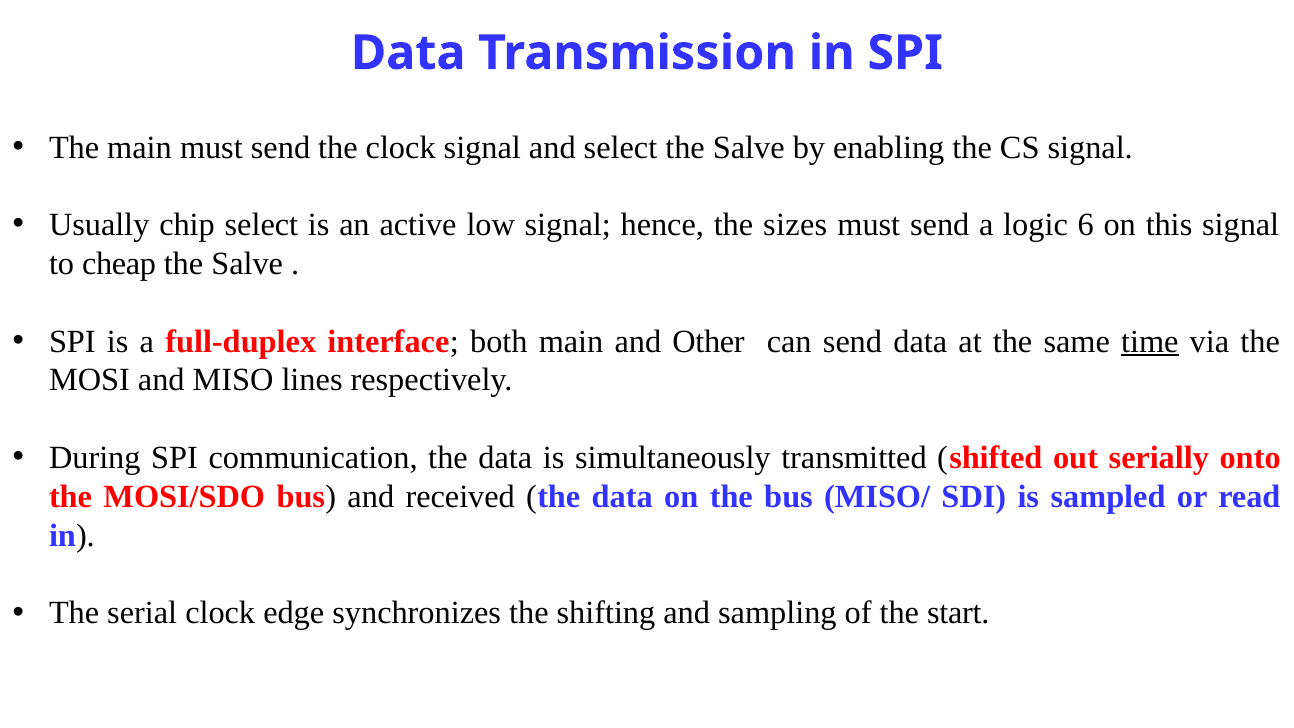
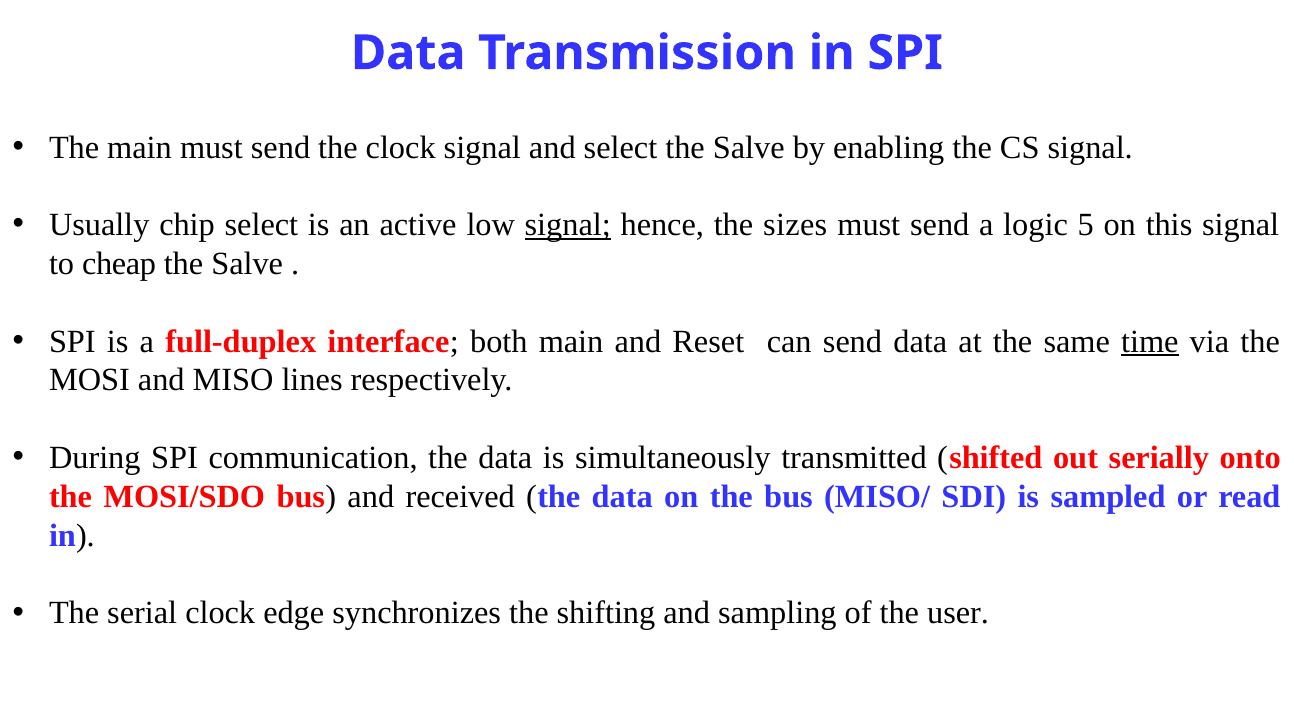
signal underline: none -> present (568, 225)
6: 6 -> 5 (1086, 225)
Other: Other -> Reset (708, 341)
start: start -> user (958, 613)
